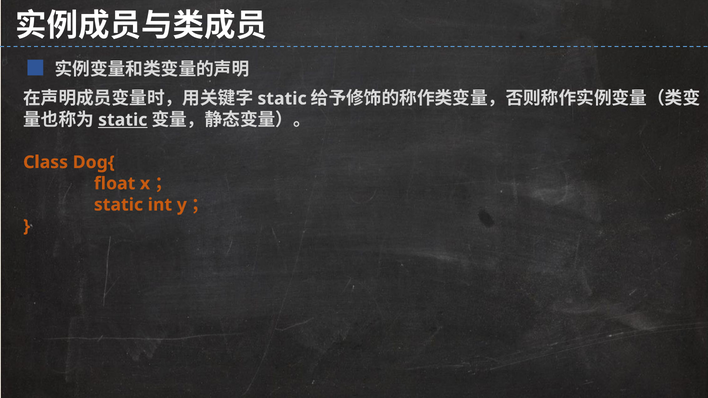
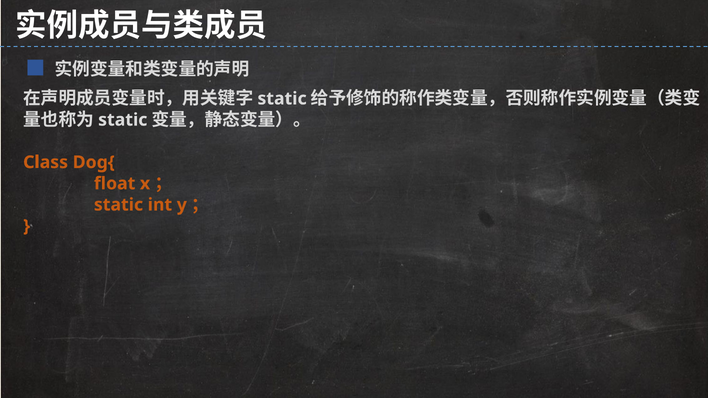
static underline: present -> none (123, 120)
